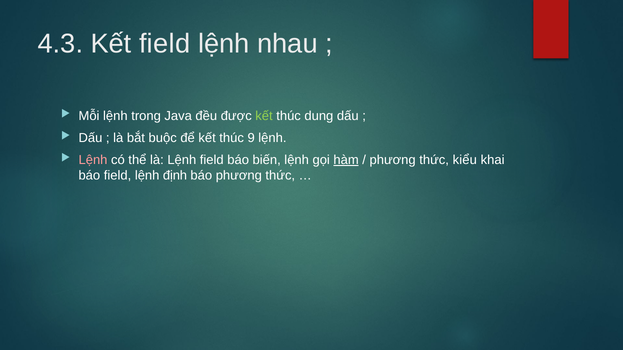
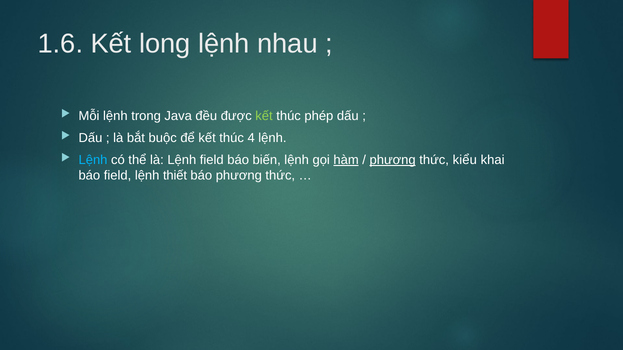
4.3: 4.3 -> 1.6 (60, 44)
Kết field: field -> long (165, 44)
dung: dung -> phép (319, 116)
9: 9 -> 4 (251, 138)
Lệnh colour: pink -> light blue (93, 160)
phương underline: none -> present (393, 160)
định: định -> thiết (175, 176)
